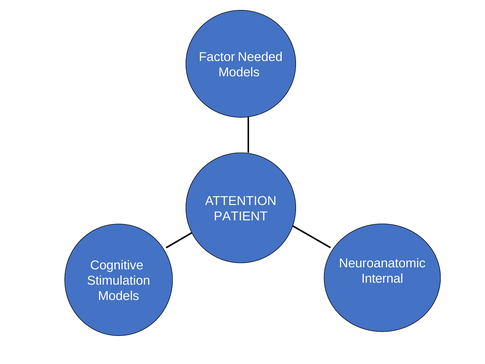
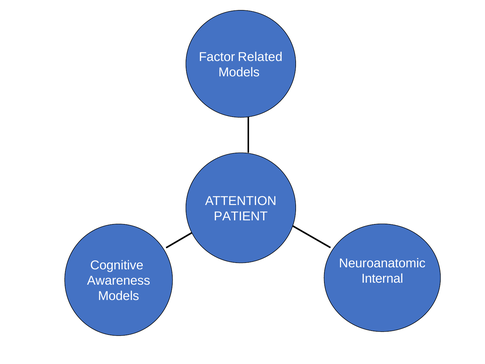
Needed: Needed -> Related (260, 57)
Stimulation: Stimulation -> Awareness (119, 281)
